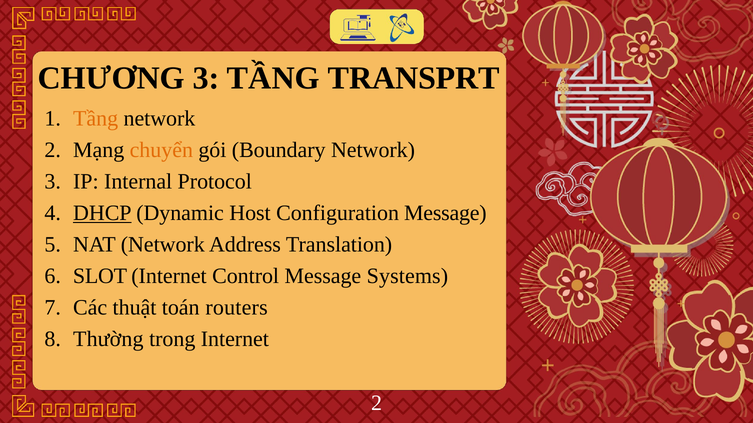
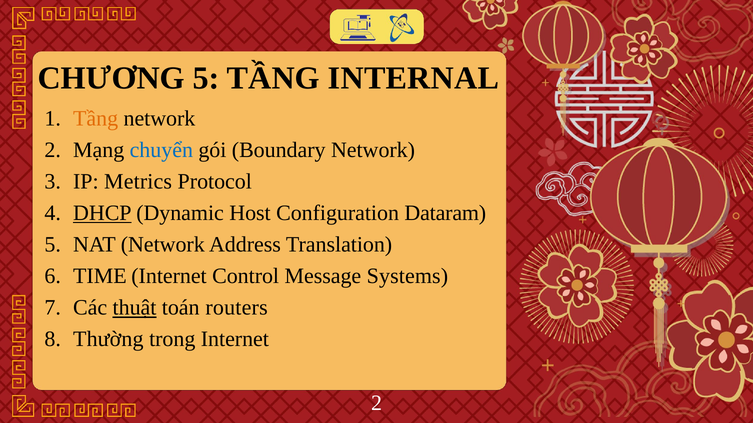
CHƯƠNG 3: 3 -> 5 (206, 78)
TRANSPRT: TRANSPRT -> INTERNAL (413, 78)
chuyển colour: orange -> blue (161, 150)
Internal: Internal -> Metrics (138, 182)
Configuration Message: Message -> Dataram (445, 213)
SLOT: SLOT -> TIME (100, 277)
thuật underline: none -> present (135, 308)
